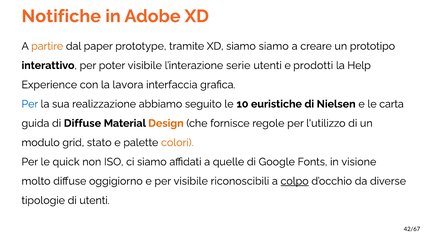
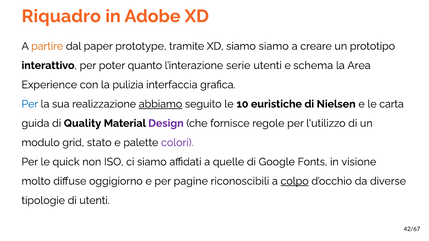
Notifiche: Notifiche -> Riquadro (61, 16)
poter visibile: visibile -> quanto (145, 66)
prodotti: prodotti -> schema (313, 66)
Help: Help -> Area (359, 66)
lavora: lavora -> pulizia (128, 85)
abbiamo underline: none -> present (161, 104)
di Diffuse: Diffuse -> Quality (83, 123)
Design colour: orange -> purple (166, 123)
colori colour: orange -> purple (177, 143)
per visibile: visibile -> pagine (191, 181)
